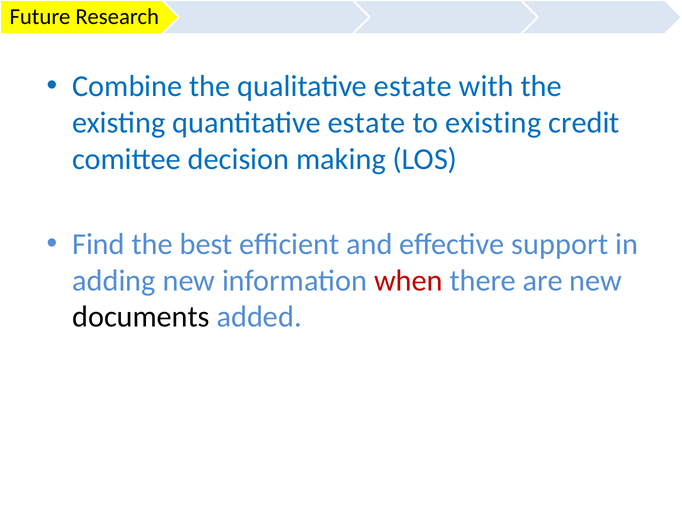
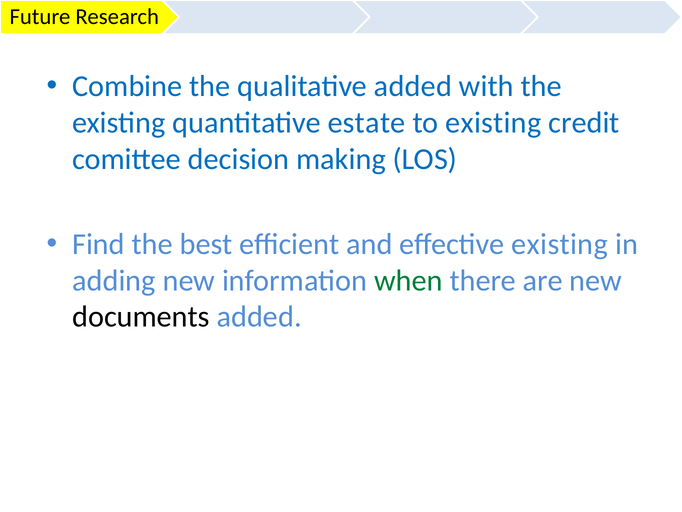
qualitative estate: estate -> added (413, 86)
effective support: support -> existing (560, 244)
when colour: red -> green (408, 280)
